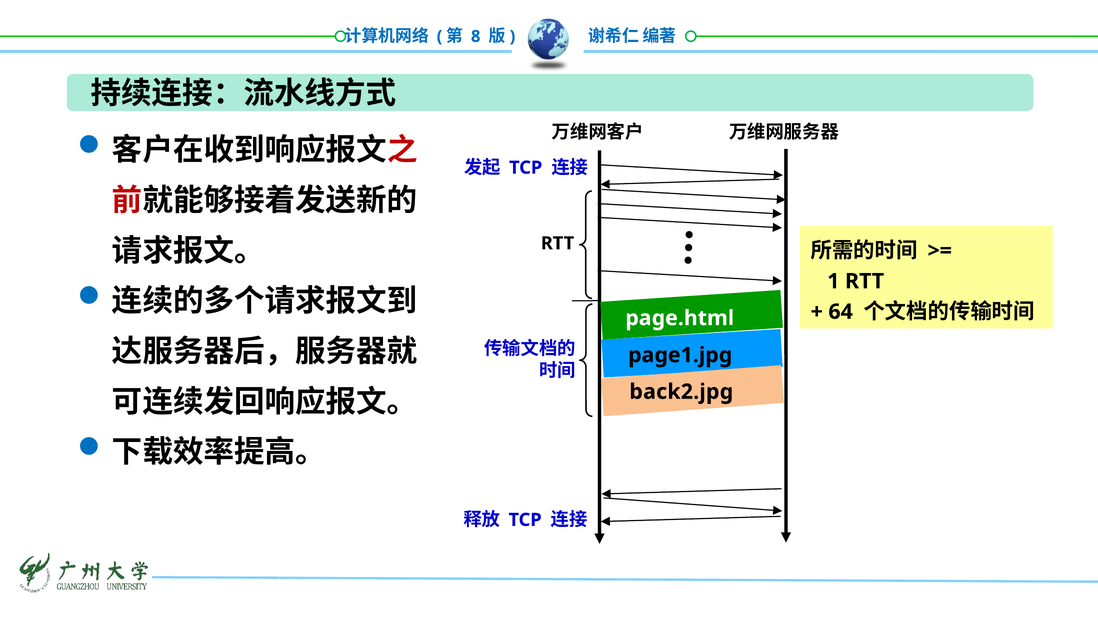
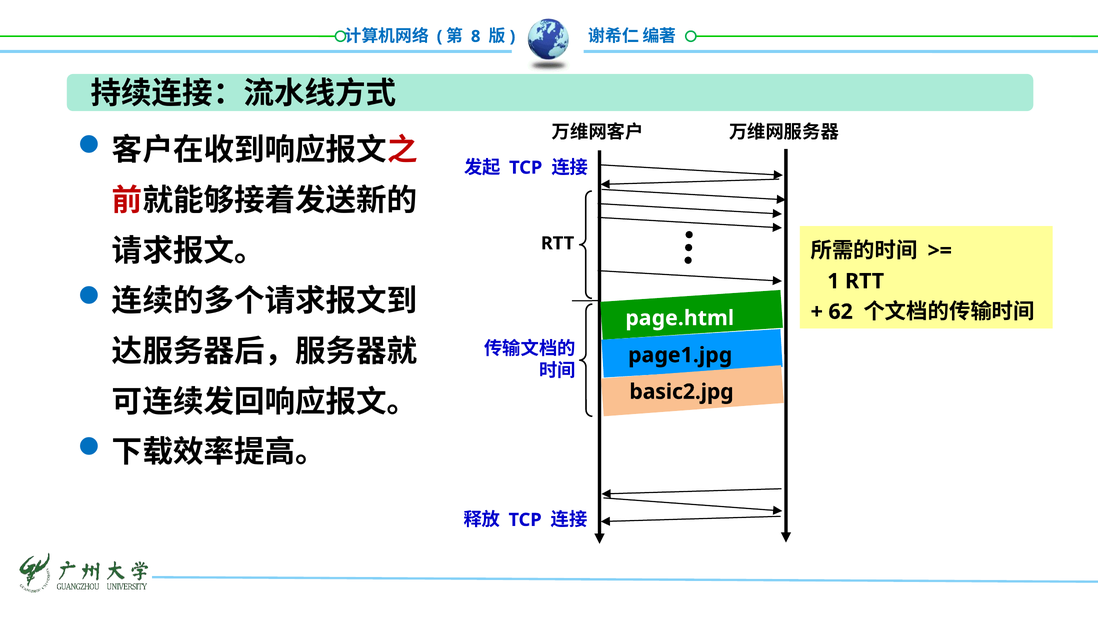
64: 64 -> 62 (841, 312)
back2.jpg: back2.jpg -> basic2.jpg (682, 392)
